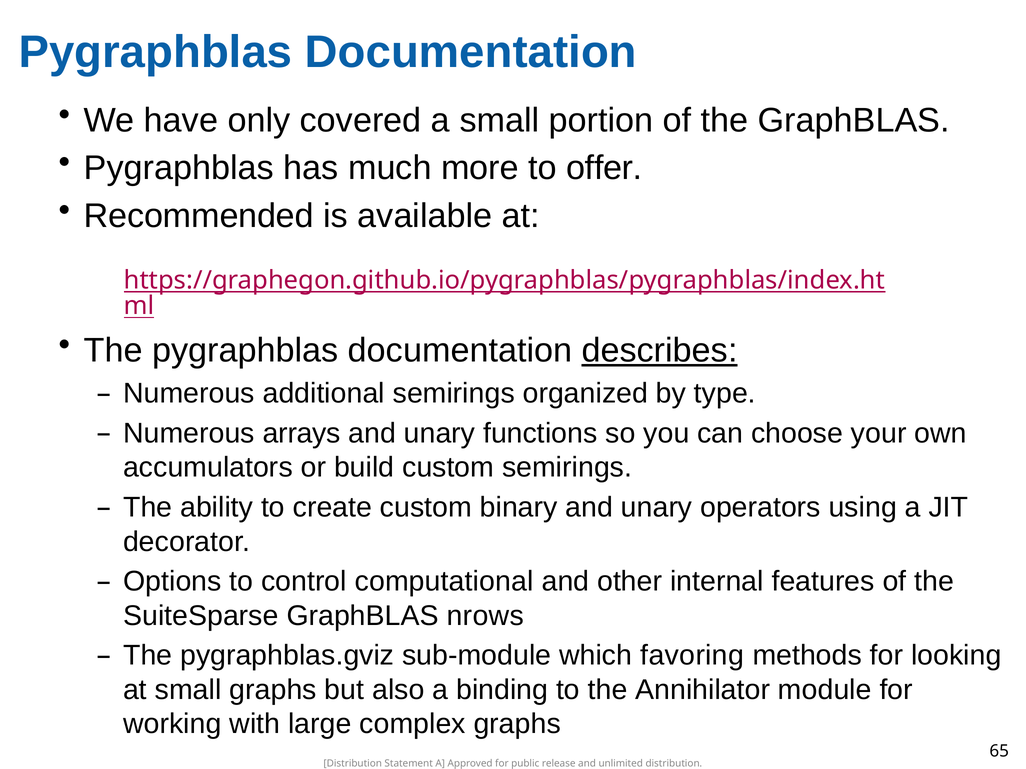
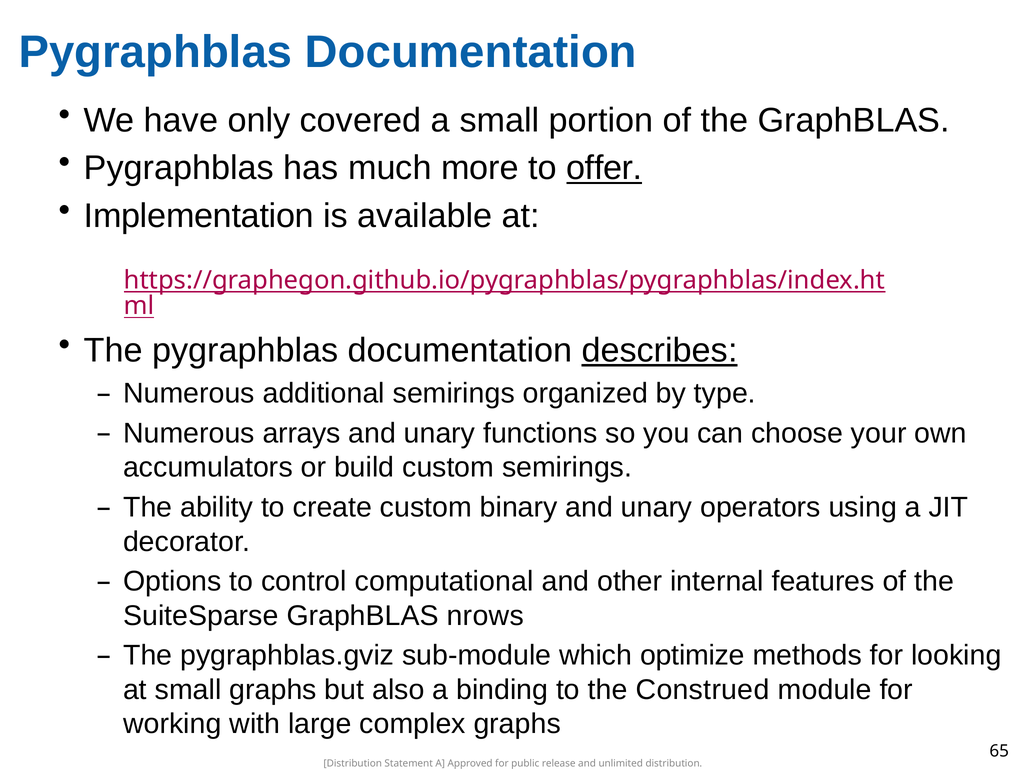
offer underline: none -> present (604, 168)
Recommended: Recommended -> Implementation (199, 216)
favoring: favoring -> optimize (692, 656)
Annihilator: Annihilator -> Construed (703, 690)
